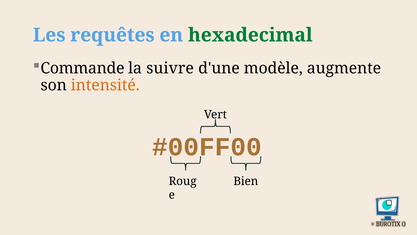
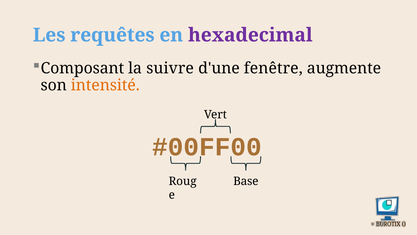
hexadecimal colour: green -> purple (250, 35)
Commande: Commande -> Composant (82, 68)
modèle: modèle -> fenêtre (273, 68)
Bien: Bien -> Base (246, 181)
